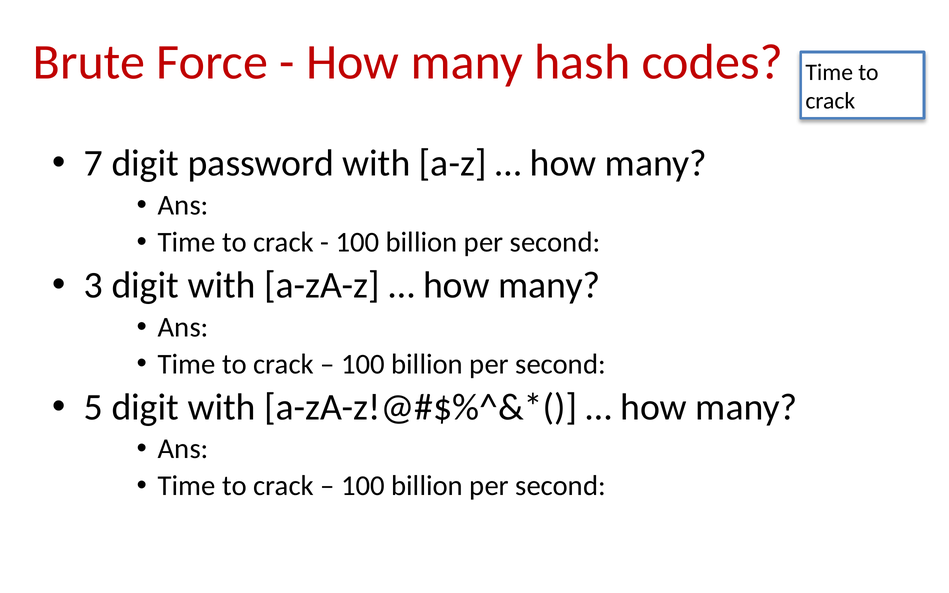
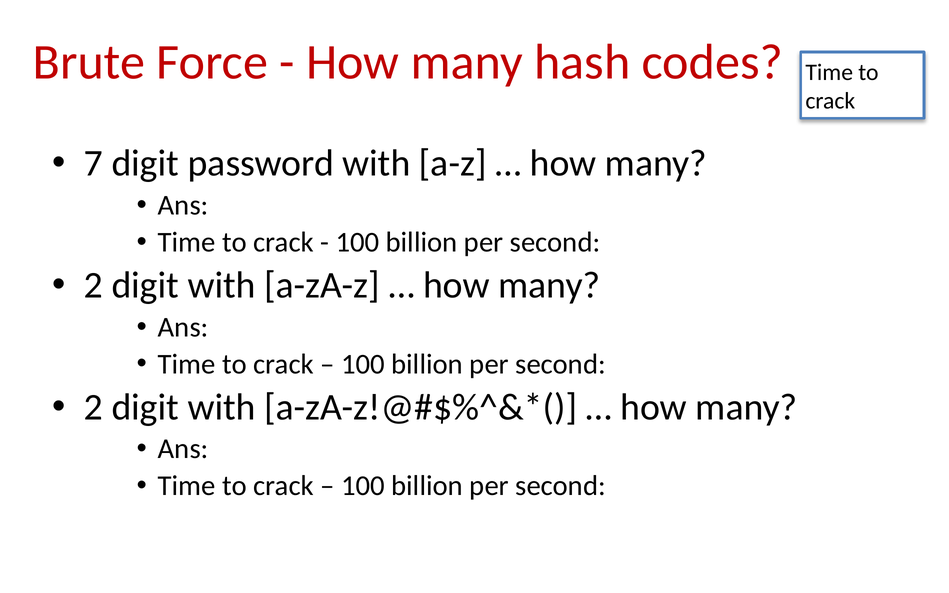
3: 3 -> 2 (93, 285)
5: 5 -> 2 (93, 407)
